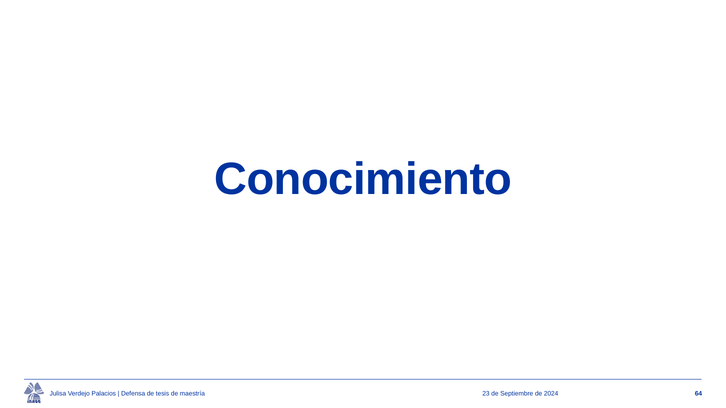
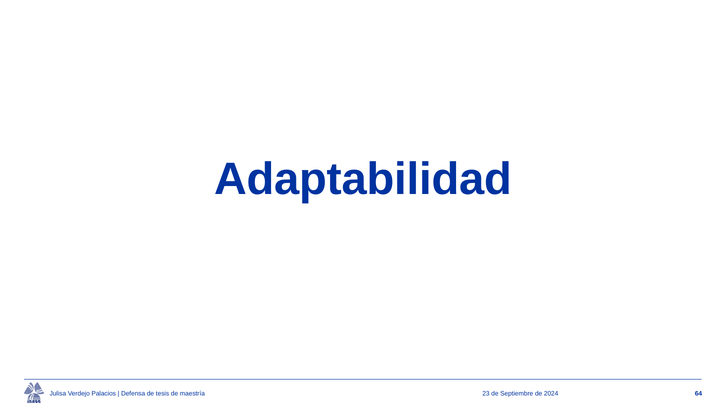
Conocimiento: Conocimiento -> Adaptabilidad (363, 180)
